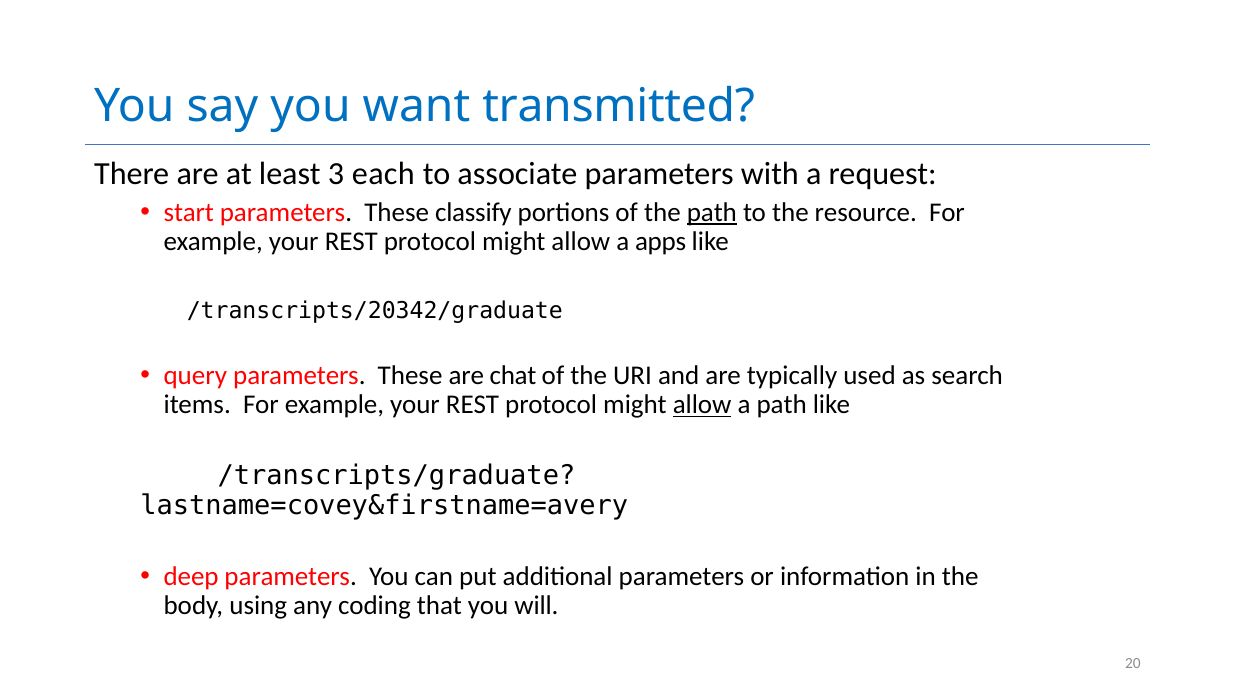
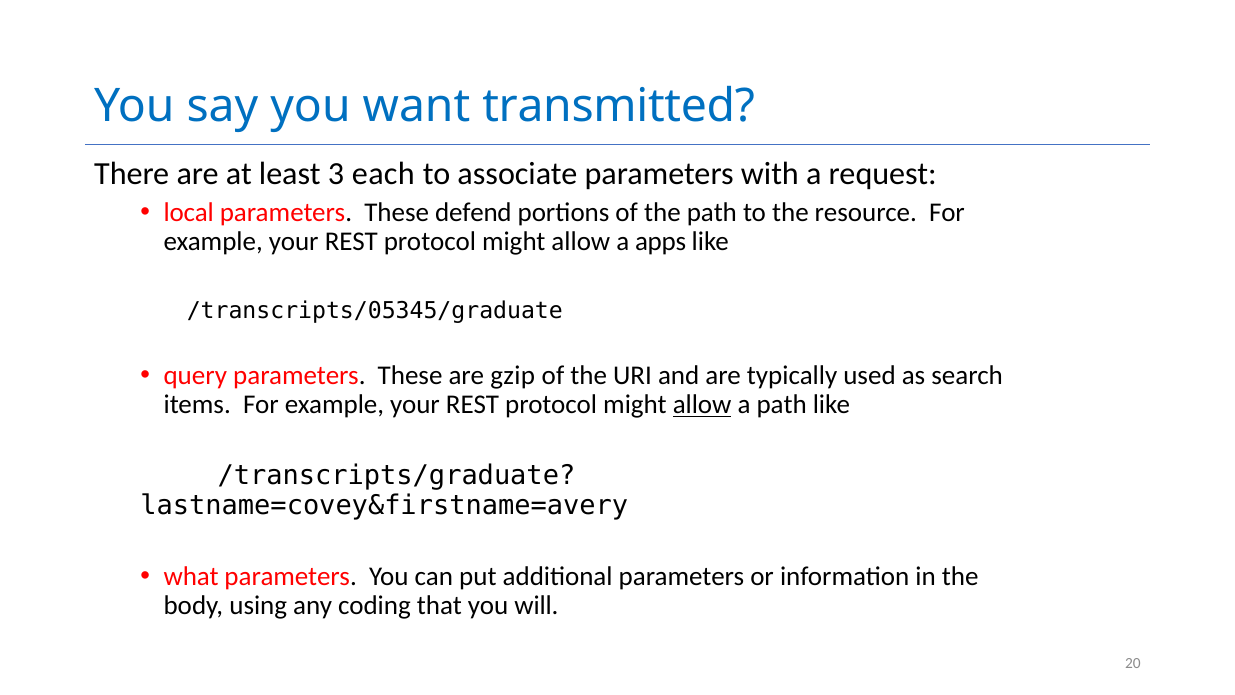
start: start -> local (189, 212)
classify: classify -> defend (473, 212)
path underline: present -> none (712, 212)
/transcripts/20342/graduate: /transcripts/20342/graduate -> /transcripts/05345/graduate (375, 310)
chat: chat -> gzip (513, 375)
deep: deep -> what (191, 576)
